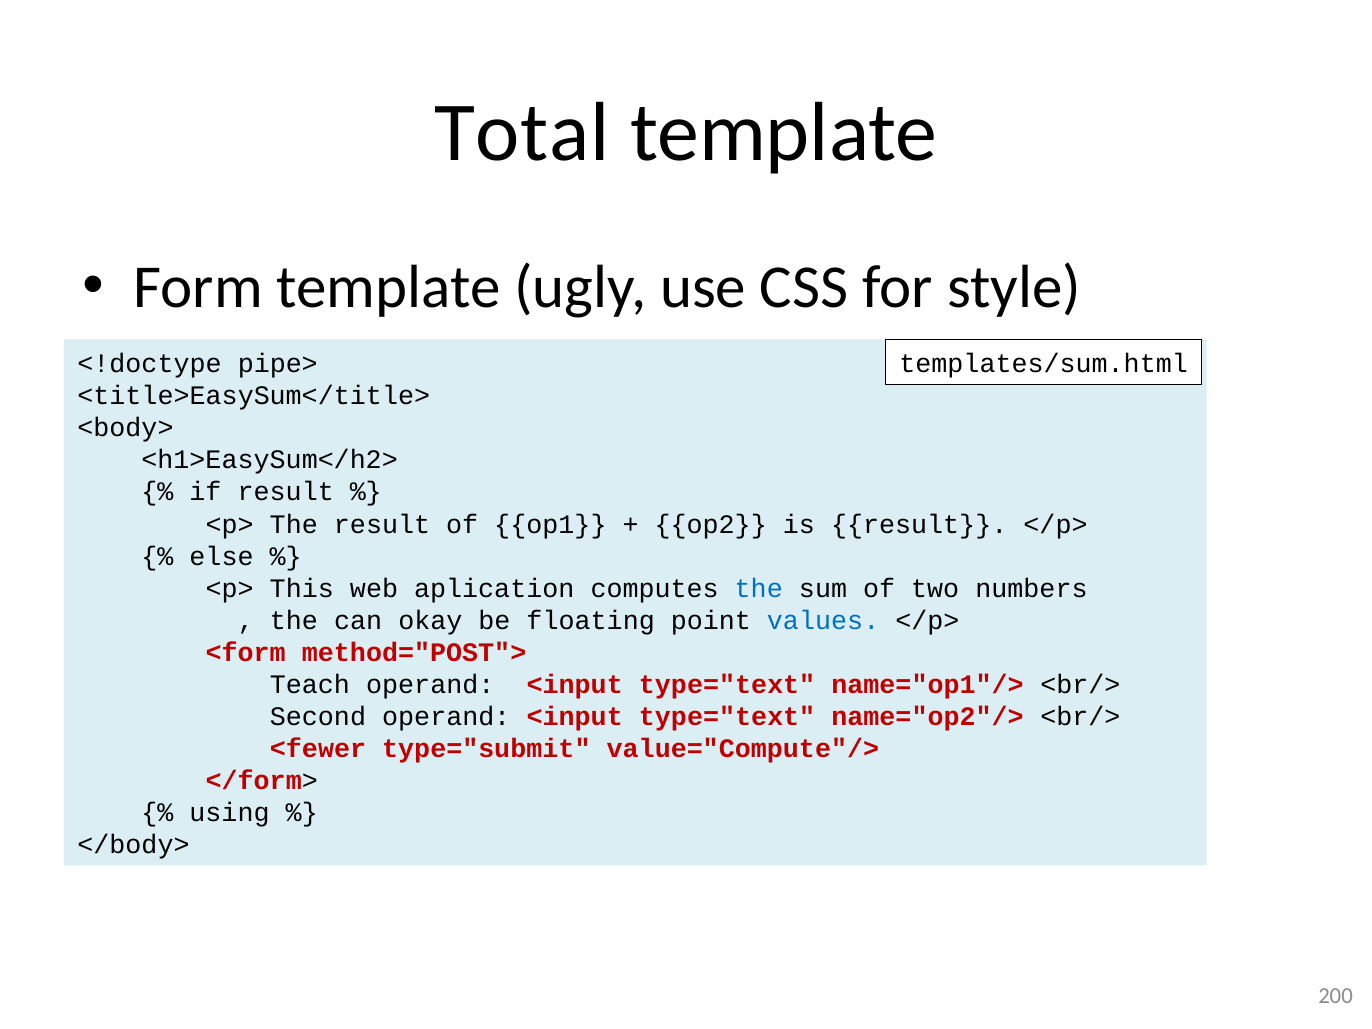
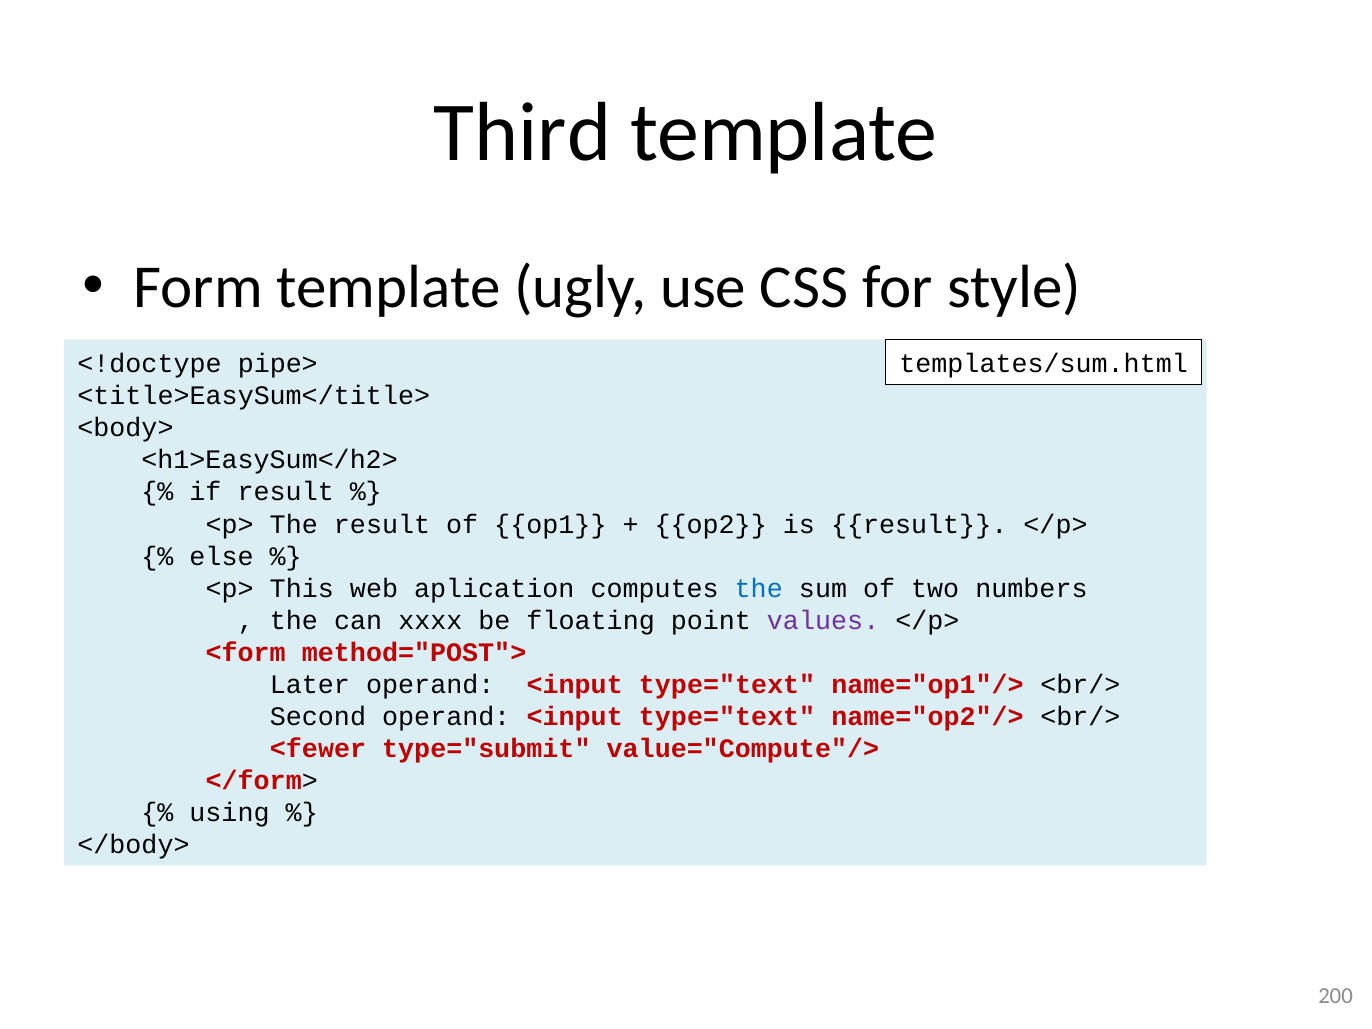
Total: Total -> Third (522, 133)
okay: okay -> xxxx (430, 620)
values colour: blue -> purple (823, 620)
Teach: Teach -> Later (310, 684)
